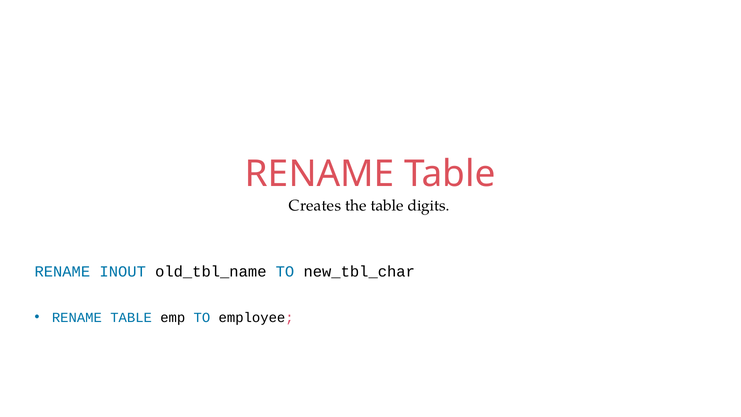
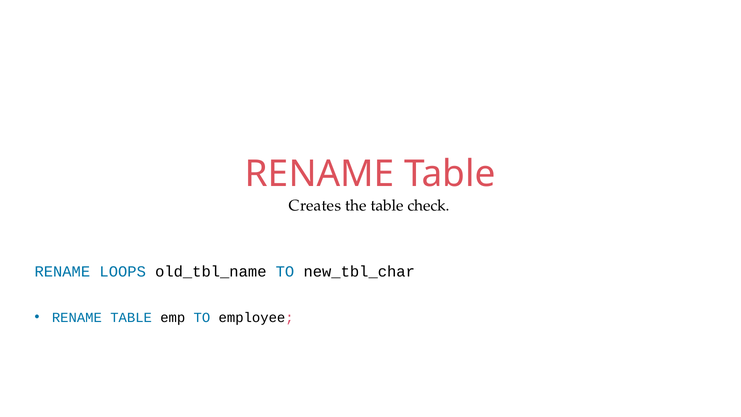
digits: digits -> check (429, 205)
INOUT: INOUT -> LOOPS (123, 272)
